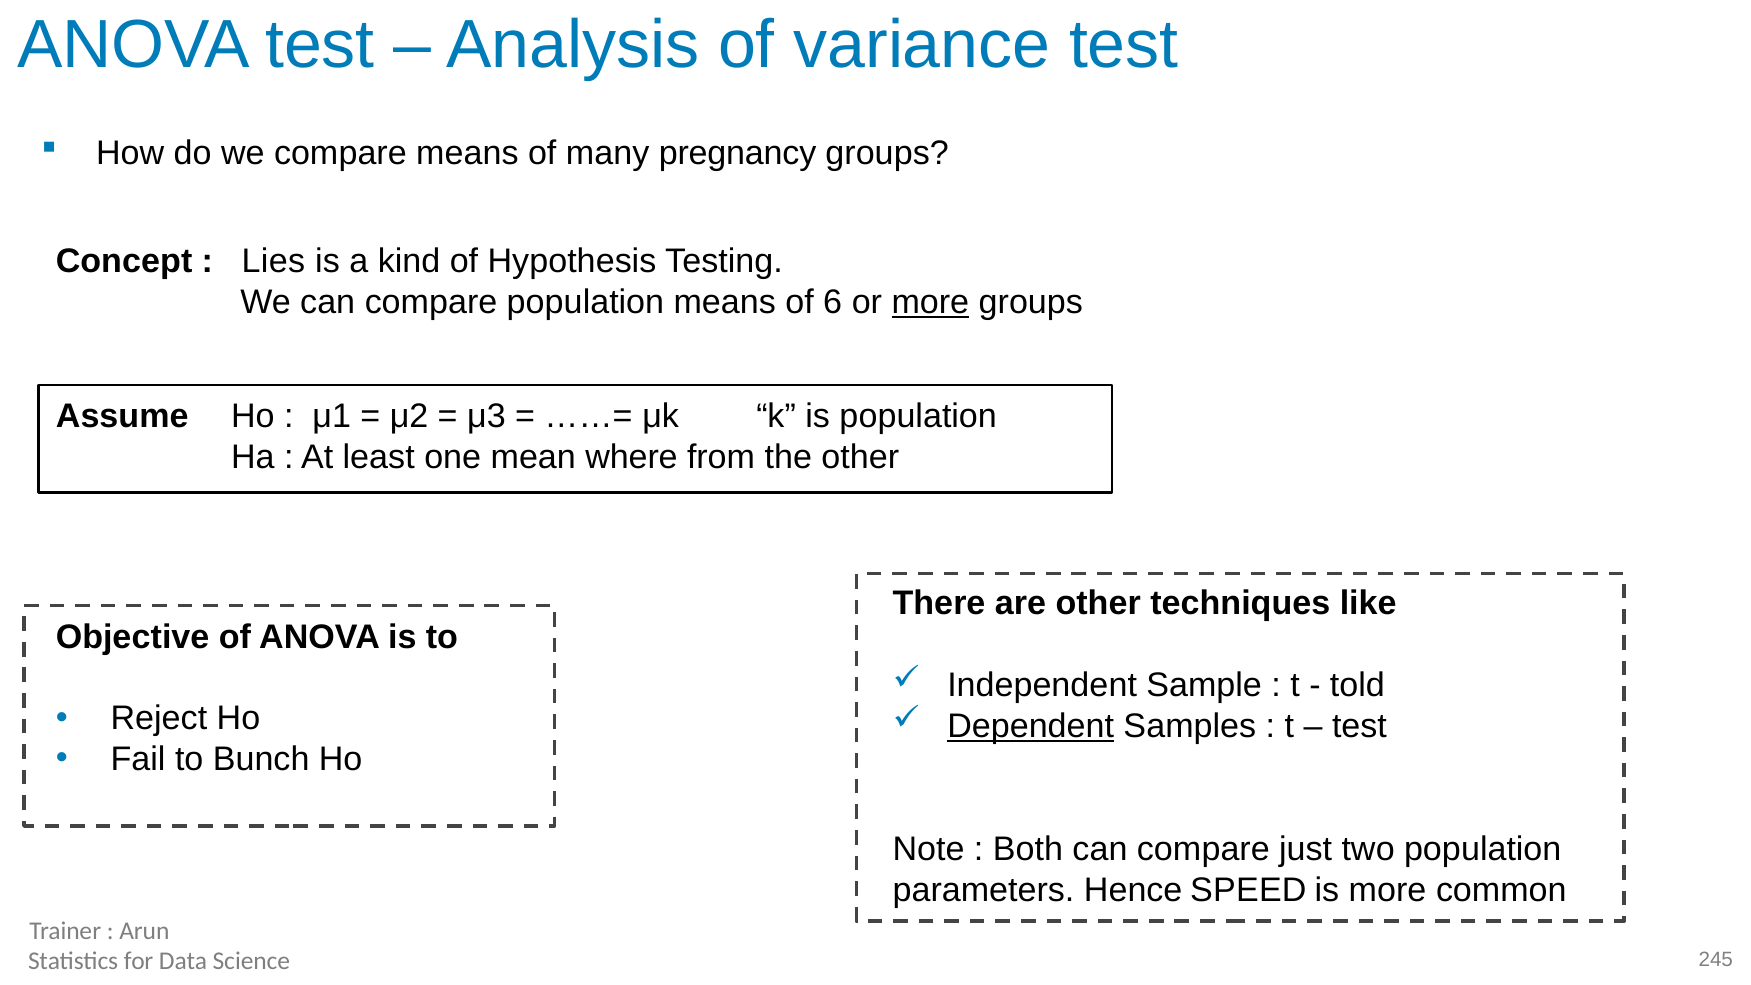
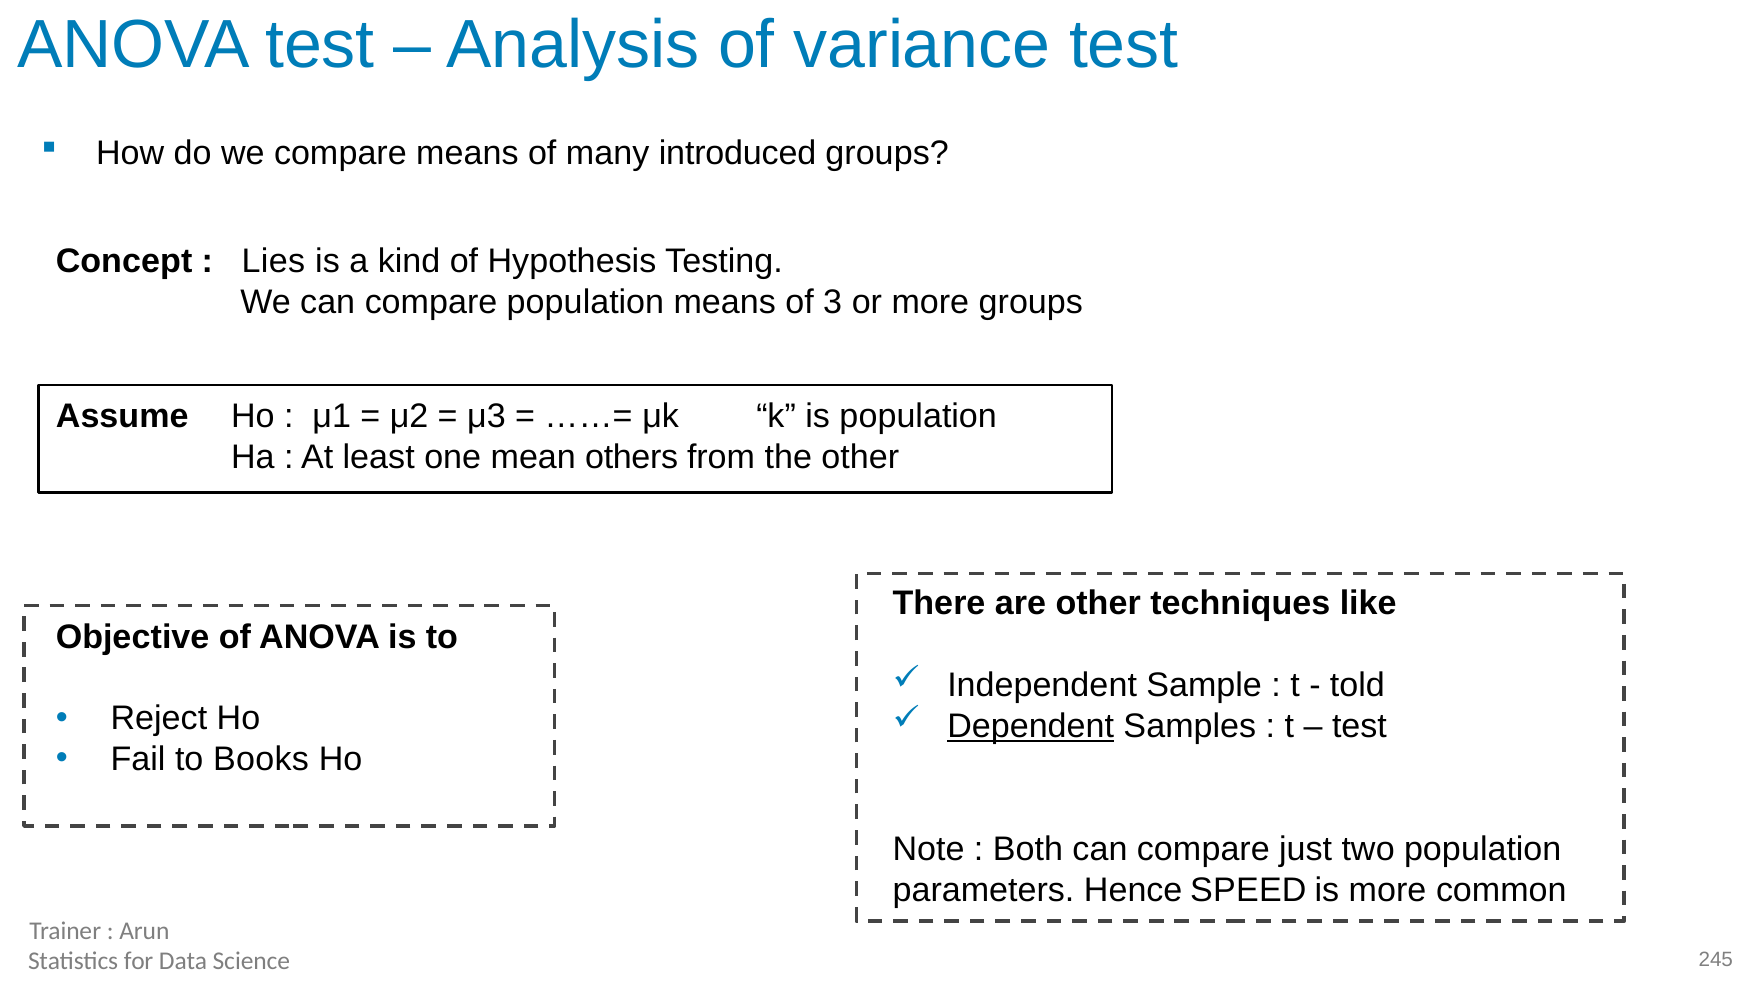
pregnancy: pregnancy -> introduced (738, 154)
6: 6 -> 3 (833, 302)
more underline: present -> none (930, 302)
where: where -> others (632, 457)
Bunch: Bunch -> Books (261, 759)
